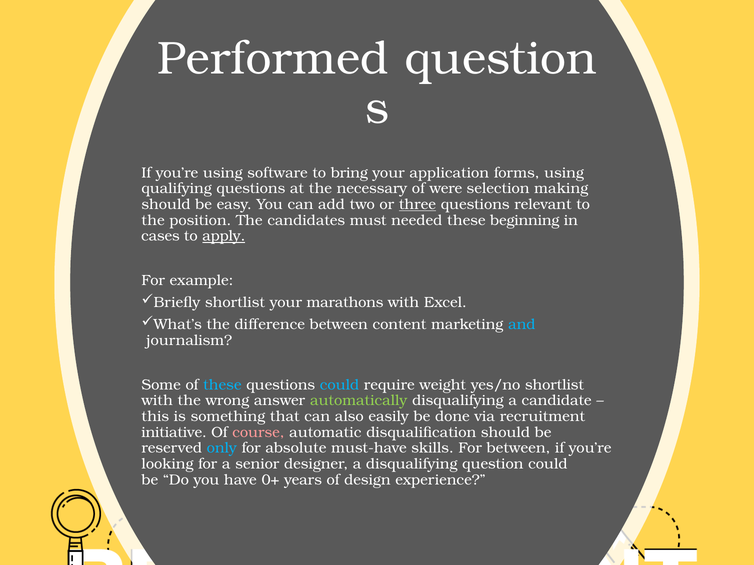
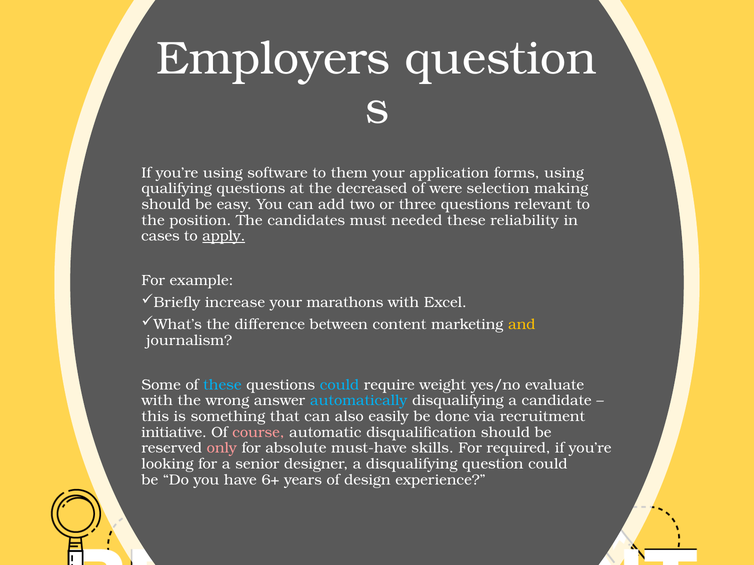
Performed: Performed -> Employers (273, 59)
bring: bring -> them (349, 173)
necessary: necessary -> decreased (372, 189)
three underline: present -> none (417, 205)
beginning: beginning -> reliability (525, 220)
shortlist: shortlist -> increase (235, 303)
and colour: light blue -> yellow (522, 325)
yes/no shortlist: shortlist -> evaluate (555, 385)
automatically colour: light green -> light blue (359, 401)
only colour: light blue -> pink (222, 448)
For between: between -> required (519, 448)
0+: 0+ -> 6+ (270, 480)
